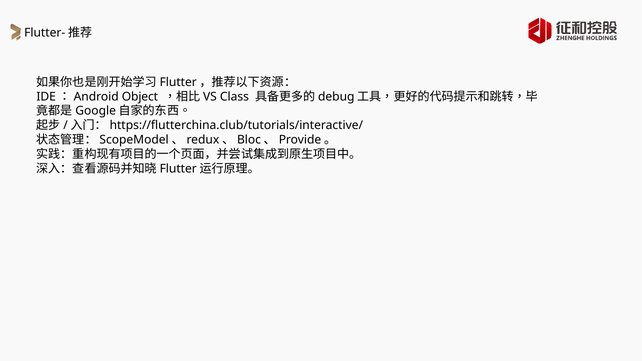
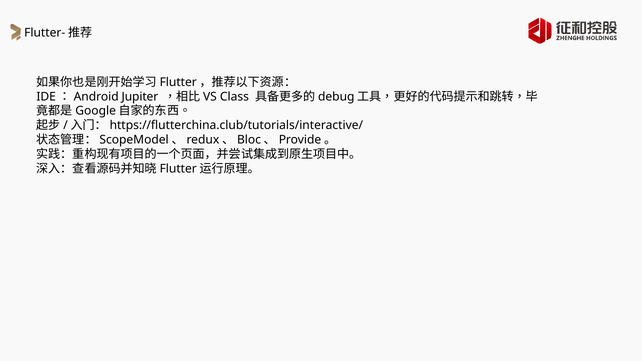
Object: Object -> Jupiter (140, 97)
